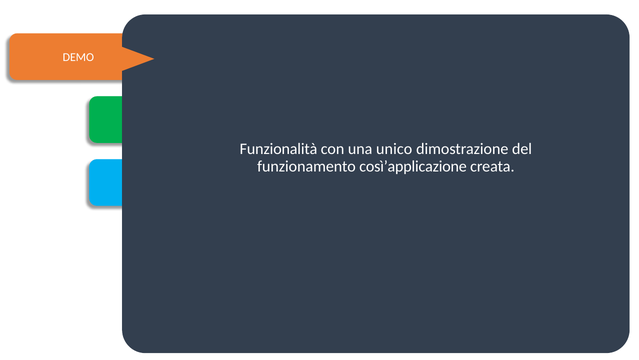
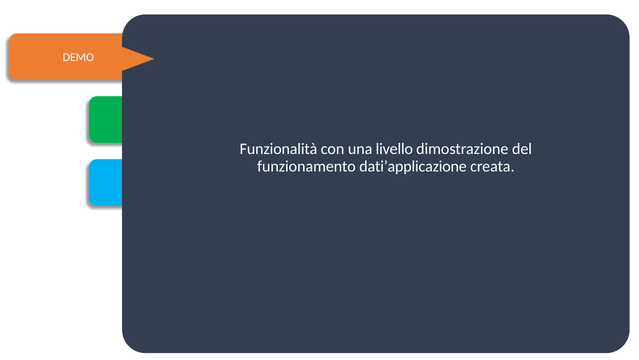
unico: unico -> livello (394, 149)
così’applicazione: così’applicazione -> dati’applicazione (413, 166)
